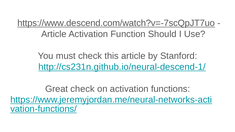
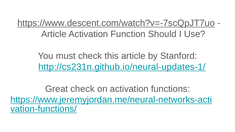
https://www.descend.com/watch?v=-7scQpJT7uo: https://www.descend.com/watch?v=-7scQpJT7uo -> https://www.descent.com/watch?v=-7scQpJT7uo (116, 23)
http://cs231n.github.io/neural-descend-1/: http://cs231n.github.io/neural-descend-1/ -> http://cs231n.github.io/neural-updates-1/ (122, 67)
